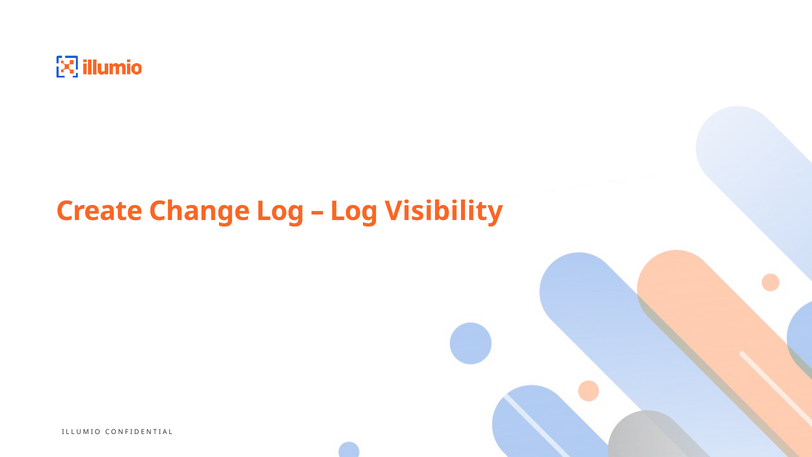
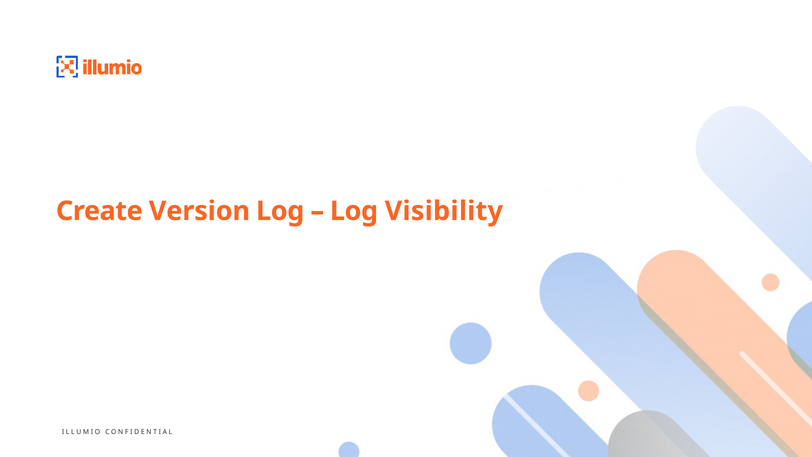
Change: Change -> Version (199, 211)
